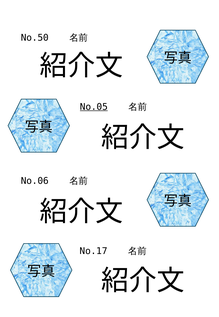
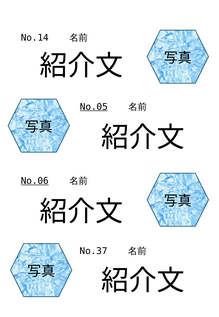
No.50: No.50 -> No.14 (35, 38)
No.06 underline: none -> present (35, 181)
No.17: No.17 -> No.37 (94, 251)
